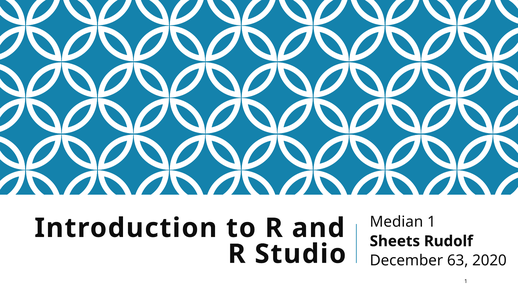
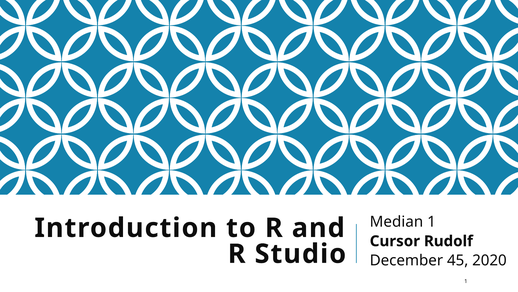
Sheets: Sheets -> Cursor (395, 241)
63: 63 -> 45 (458, 260)
